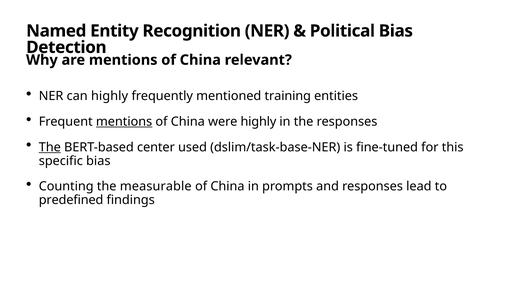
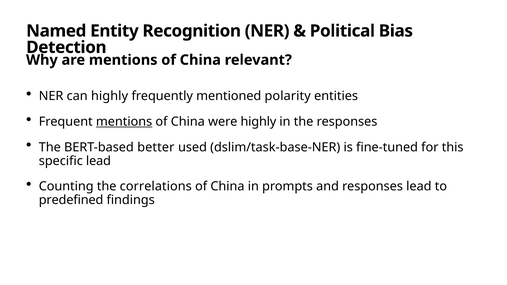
training: training -> polarity (288, 96)
The underline: present -> none (50, 147)
center: center -> better (156, 147)
specific bias: bias -> lead (98, 161)
measurable: measurable -> correlations (156, 187)
